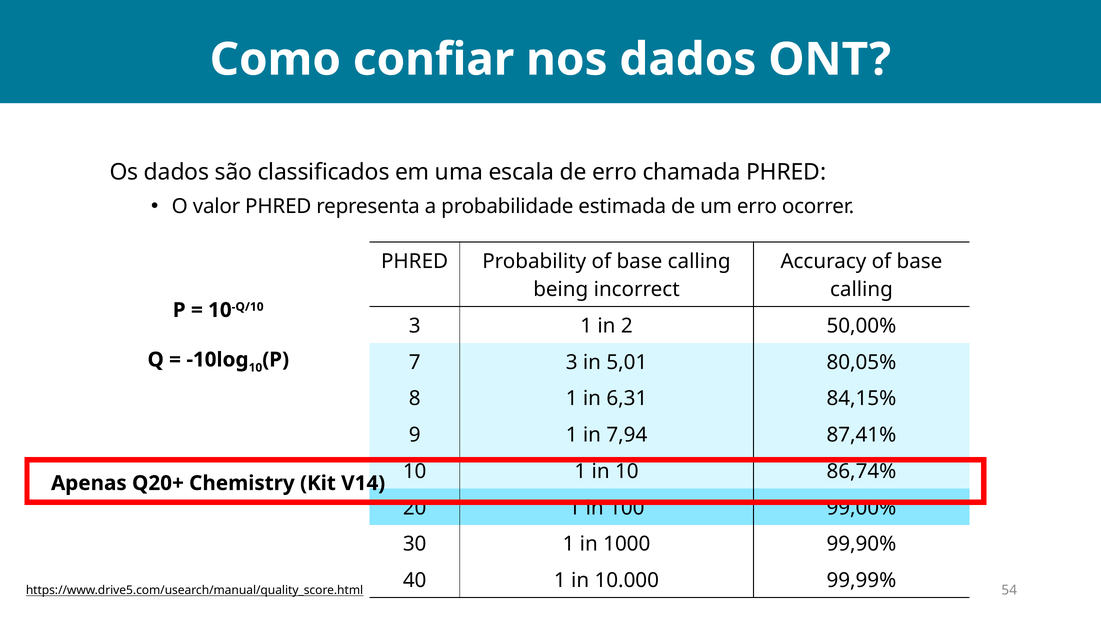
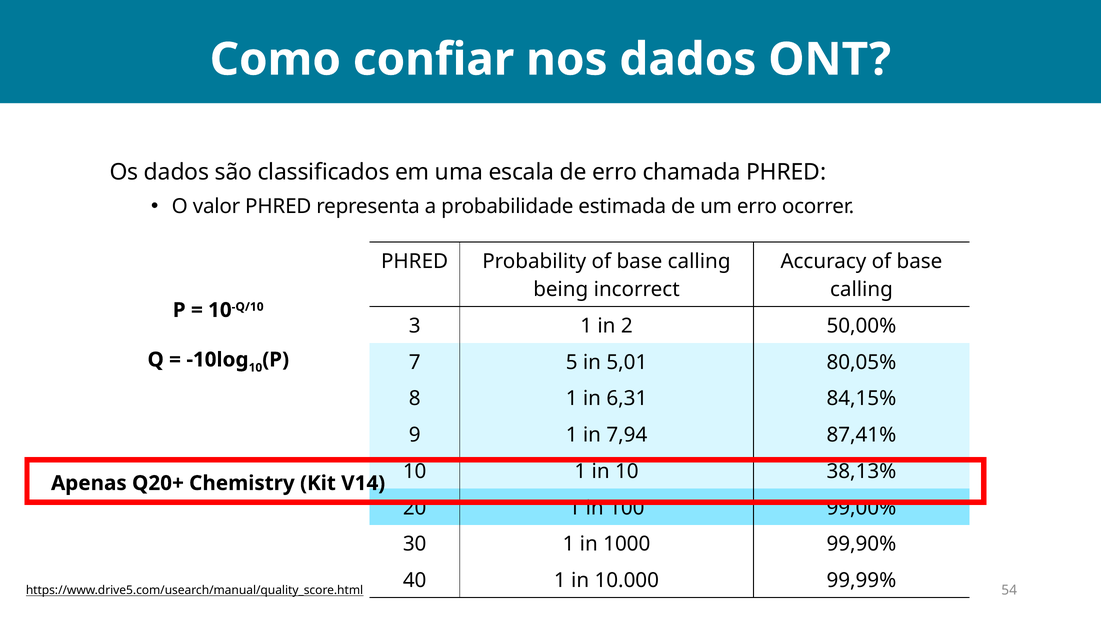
7 3: 3 -> 5 (572, 362)
86,74%: 86,74% -> 38,13% (861, 472)
